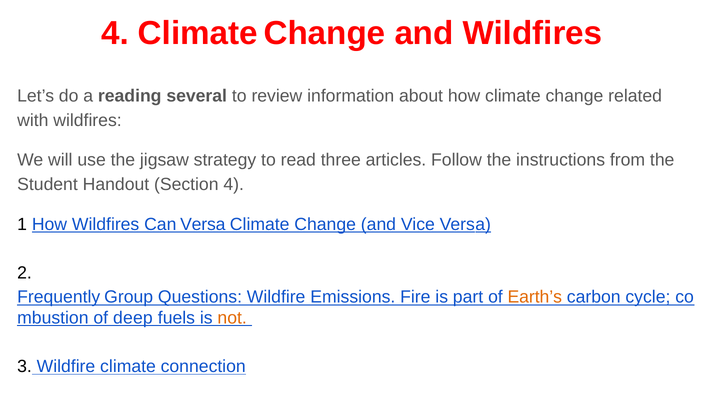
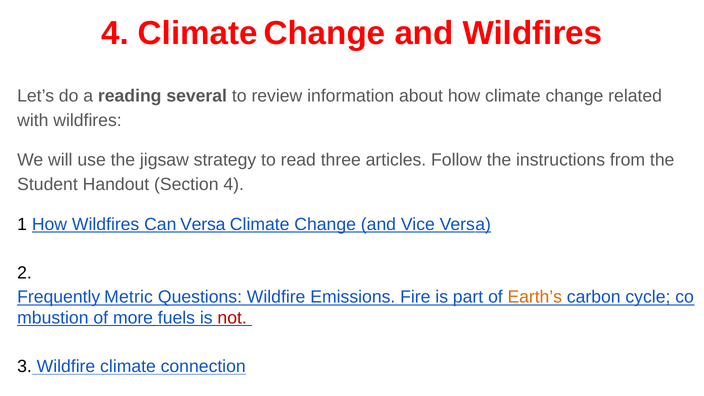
Group: Group -> Metric (129, 297)
deep: deep -> more (133, 318)
not colour: orange -> red (232, 318)
